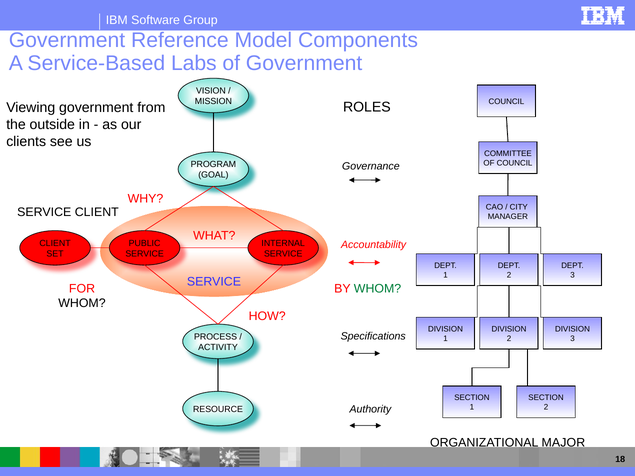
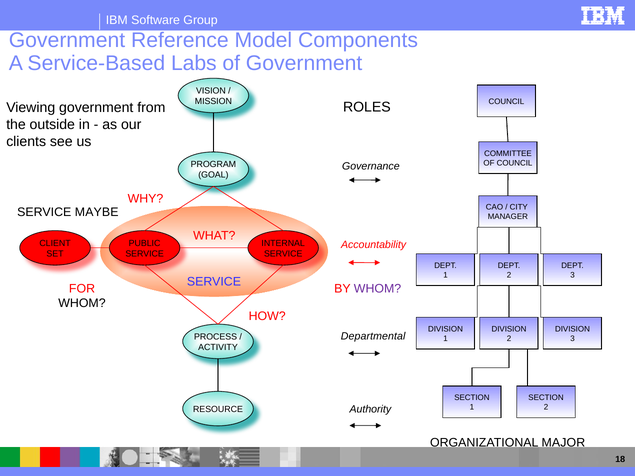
SERVICE CLIENT: CLIENT -> MAYBE (97, 212)
WHOM colour: green -> purple (378, 289)
Specifications: Specifications -> Departmental (373, 337)
